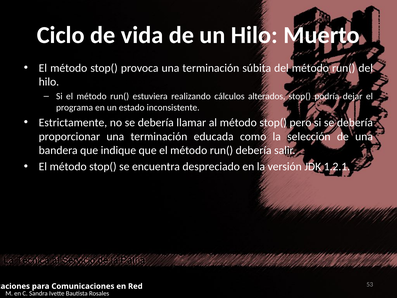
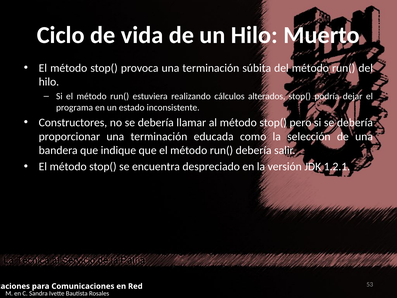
Estrictamente: Estrictamente -> Constructores (73, 122)
